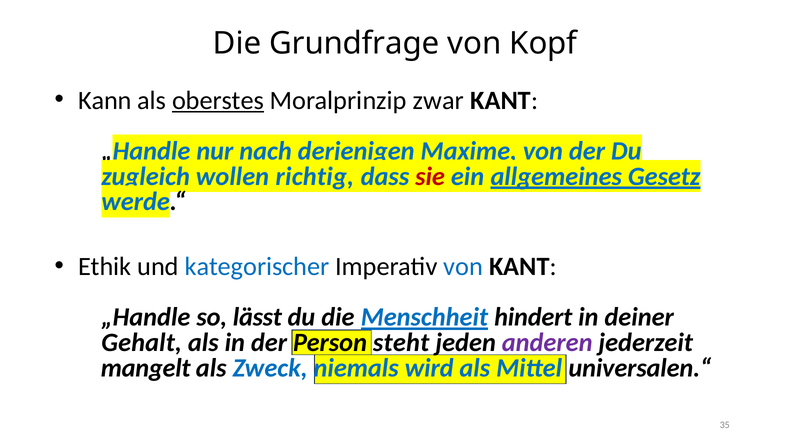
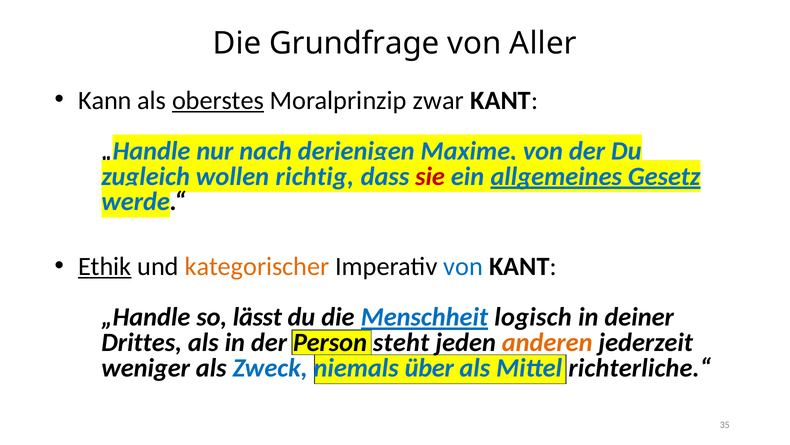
Kopf: Kopf -> Aller (543, 43)
Ethik underline: none -> present (105, 266)
kategorischer colour: blue -> orange (257, 266)
hindert: hindert -> logisch (533, 317)
Gehalt: Gehalt -> Drittes (142, 342)
anderen colour: purple -> orange (547, 342)
mangelt: mangelt -> weniger (146, 367)
wird: wird -> über (429, 367)
universalen.“: universalen.“ -> richterliche.“ (640, 367)
